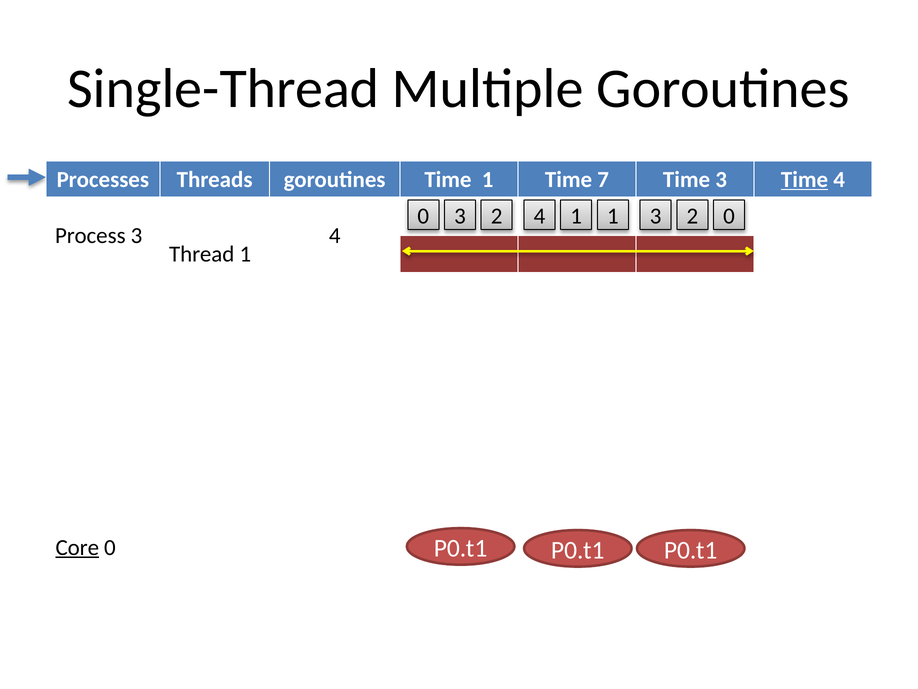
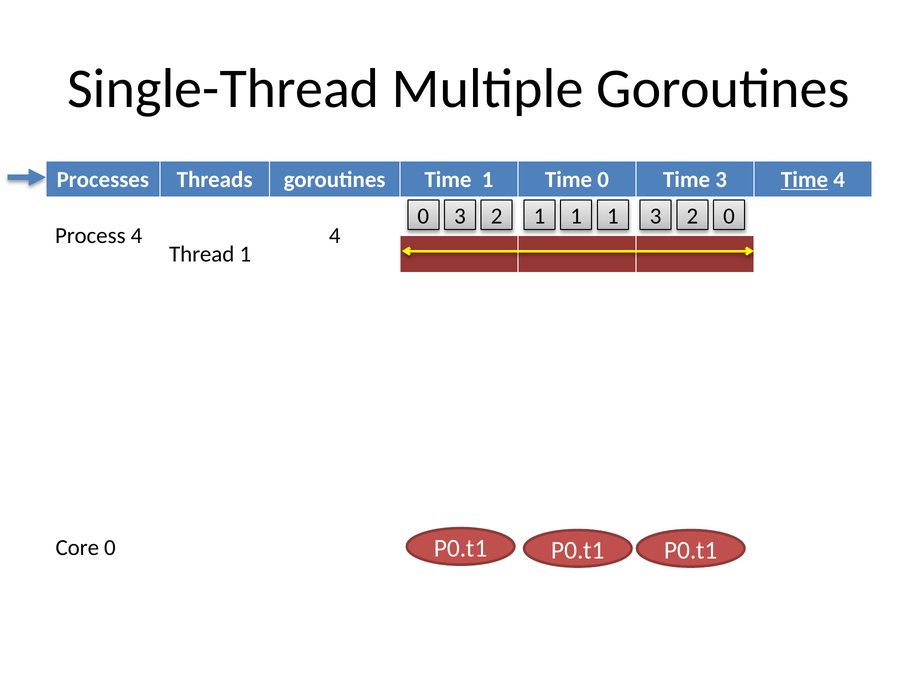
Time 7: 7 -> 0 (603, 180)
2 4: 4 -> 1 (539, 216)
Process 3: 3 -> 4 (137, 235)
Core underline: present -> none (77, 547)
